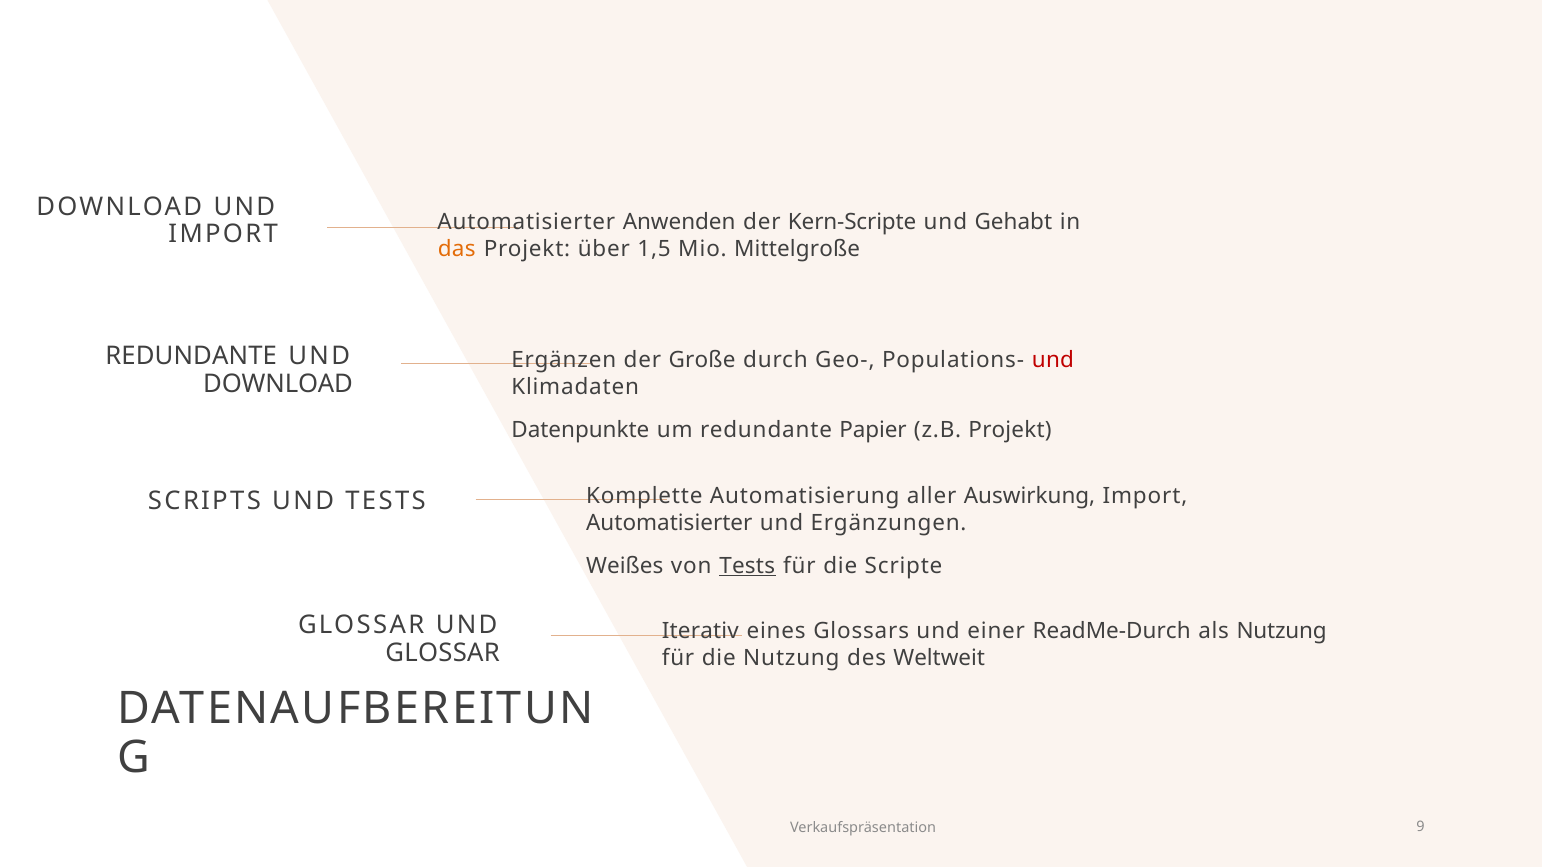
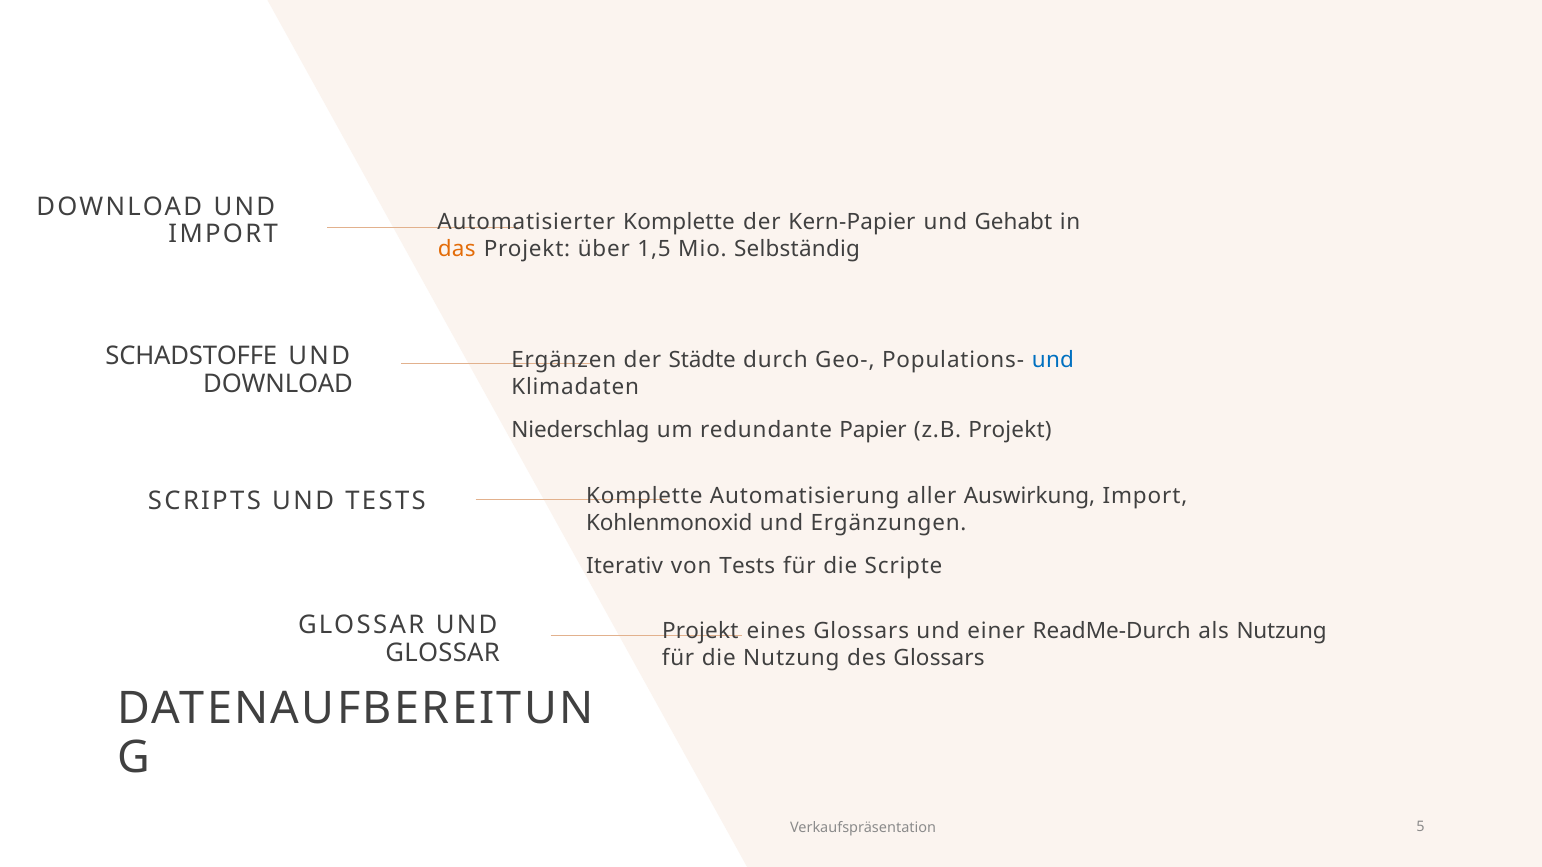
Automatisierter Anwenden: Anwenden -> Komplette (679, 223)
Kern-Scripte: Kern-Scripte -> Kern-Papier (852, 223)
Mittelgroße: Mittelgroße -> Selbständig (797, 250)
REDUNDANTE: REDUNDANTE -> SCHADSTOFFE (191, 357)
Große: Große -> Städte (702, 360)
und colour: red -> blue (1053, 360)
Datenpunkte: Datenpunkte -> Niederschlag (580, 430)
Automatisierter: Automatisierter -> Kohlenmonoxid (669, 523)
Weißes: Weißes -> Iterativ (625, 566)
Tests underline: present -> none (747, 566)
Iterativ: Iterativ -> Projekt (700, 631)
des Weltweit: Weltweit -> Glossars (939, 658)
9: 9 -> 5 (1420, 827)
